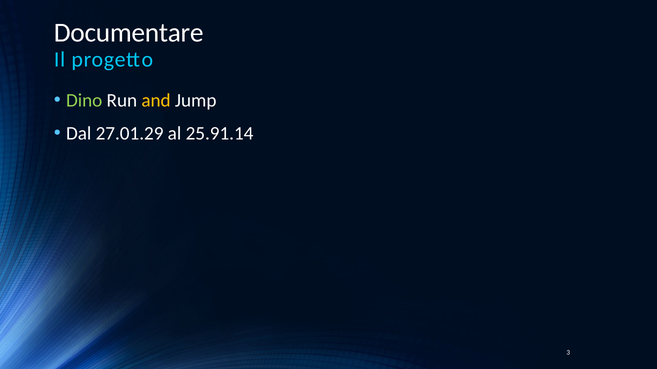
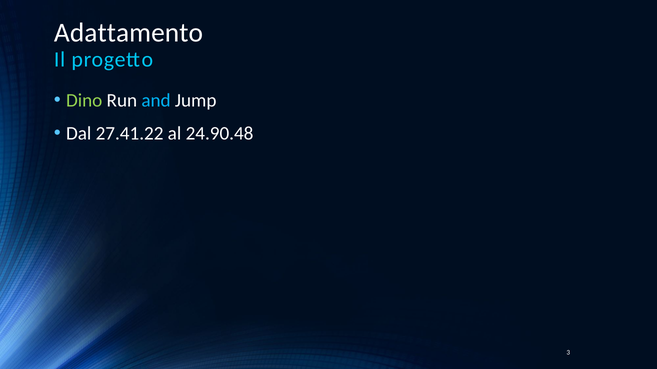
Documentare: Documentare -> Adattamento (128, 33)
and colour: yellow -> light blue (156, 100)
27.01.29: 27.01.29 -> 27.41.22 (130, 133)
25.91.14: 25.91.14 -> 24.90.48 (220, 133)
